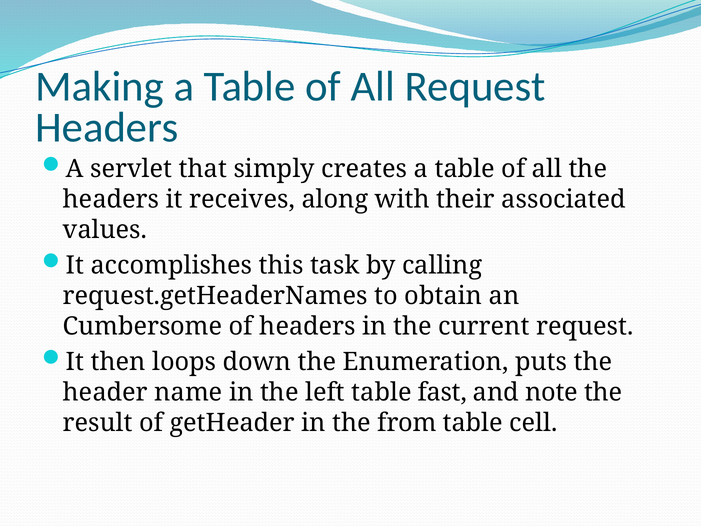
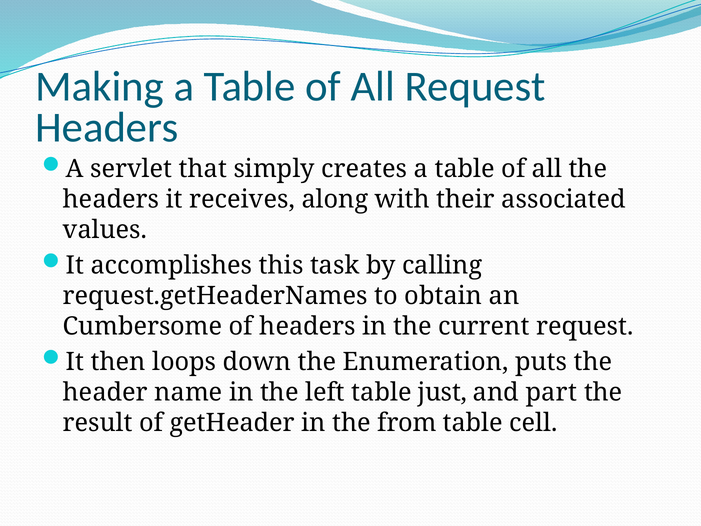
fast: fast -> just (442, 392)
note: note -> part (551, 392)
